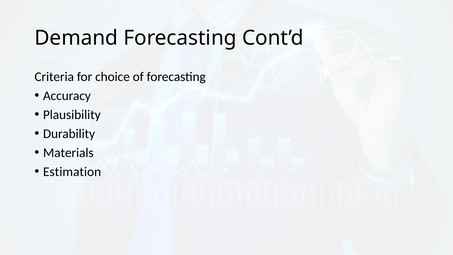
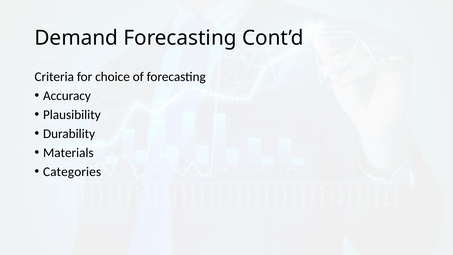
Estimation: Estimation -> Categories (72, 172)
